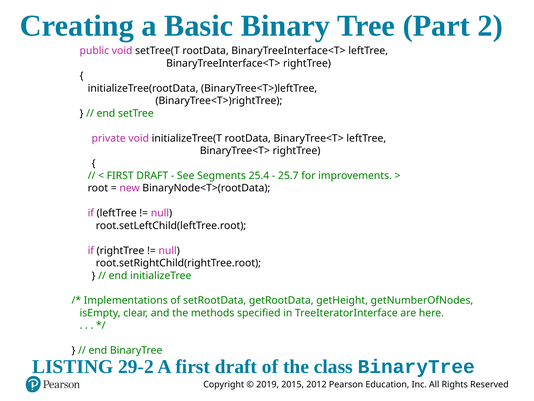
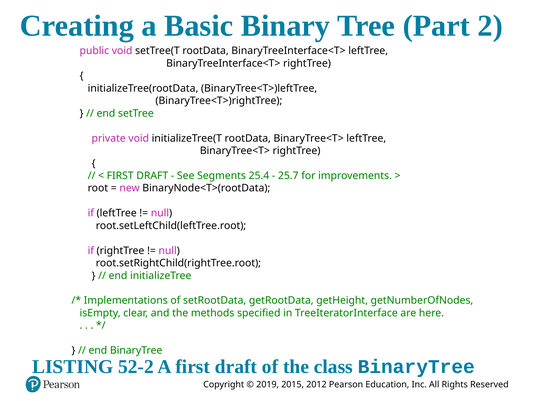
29-2: 29-2 -> 52-2 (136, 366)
